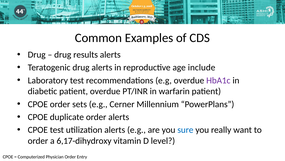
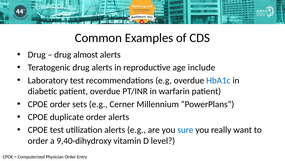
results: results -> almost (86, 54)
HbA1c colour: purple -> blue (218, 80)
6,17-dihydroxy: 6,17-dihydroxy -> 9,40-dihydroxy (84, 140)
